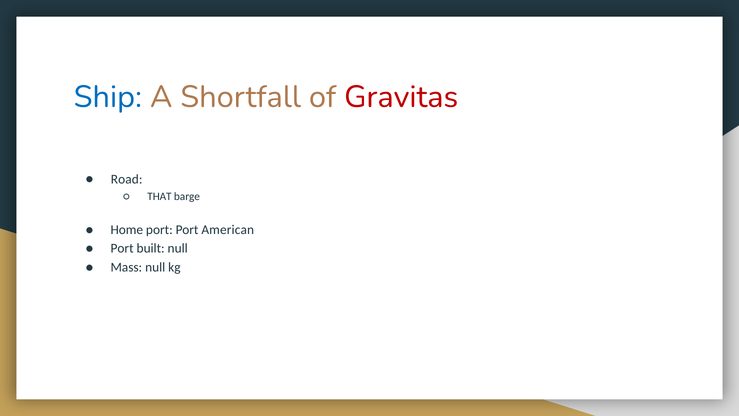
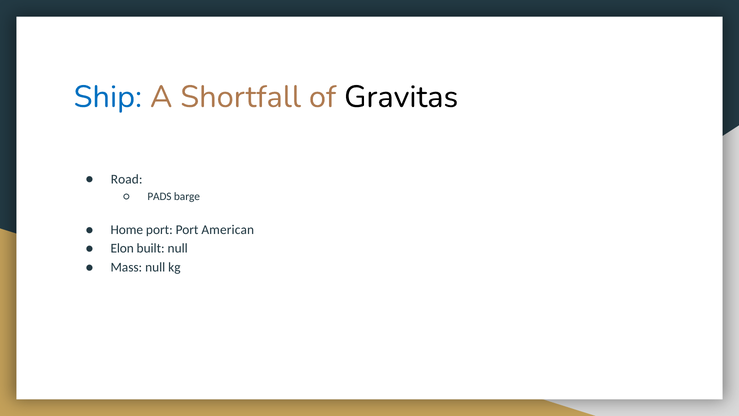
Gravitas colour: red -> black (401, 97)
THAT: THAT -> PADS (159, 196)
Port: Port -> Elon (122, 248)
